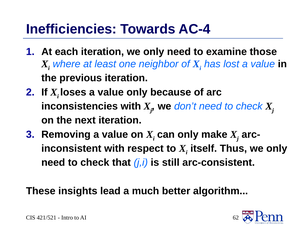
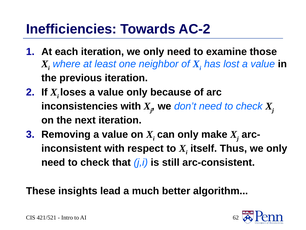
AC-4: AC-4 -> AC-2 (195, 29)
